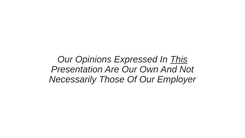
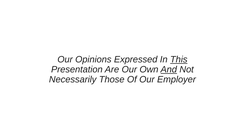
And underline: none -> present (169, 69)
